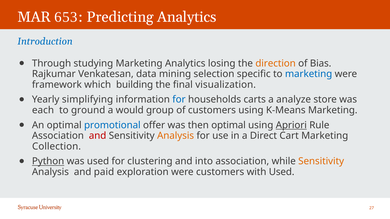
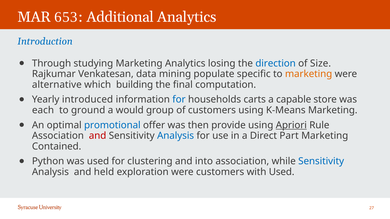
Predicting: Predicting -> Additional (120, 17)
direction colour: orange -> blue (276, 63)
Bias: Bias -> Size (321, 63)
selection: selection -> populate (214, 74)
marketing colour: blue -> orange (309, 74)
framework: framework -> alternative (57, 85)
visualization: visualization -> computation (226, 85)
simplifying: simplifying -> introduced (88, 100)
analyze: analyze -> capable (294, 100)
then optimal: optimal -> provide (229, 125)
Analysis colour: orange -> blue (176, 136)
Cart: Cart -> Part (289, 136)
Collection: Collection -> Contained (57, 147)
Python underline: present -> none (48, 162)
Sensitivity colour: orange -> blue (321, 162)
paid: paid -> held (104, 172)
